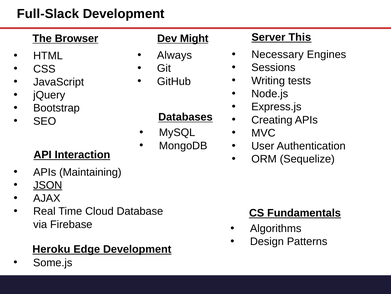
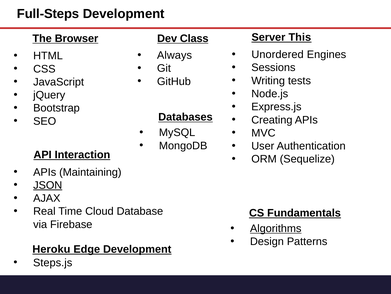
Full-Slack: Full-Slack -> Full-Steps (48, 14)
Might: Might -> Class (194, 38)
Necessary: Necessary -> Unordered (278, 54)
Algorithms underline: none -> present (276, 228)
Some.js: Some.js -> Steps.js (53, 262)
